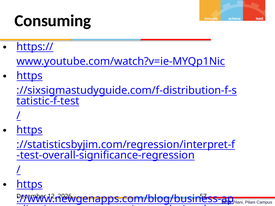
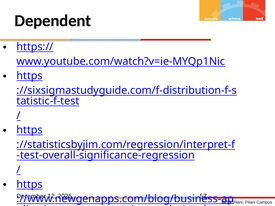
Consuming: Consuming -> Dependent (53, 21)
